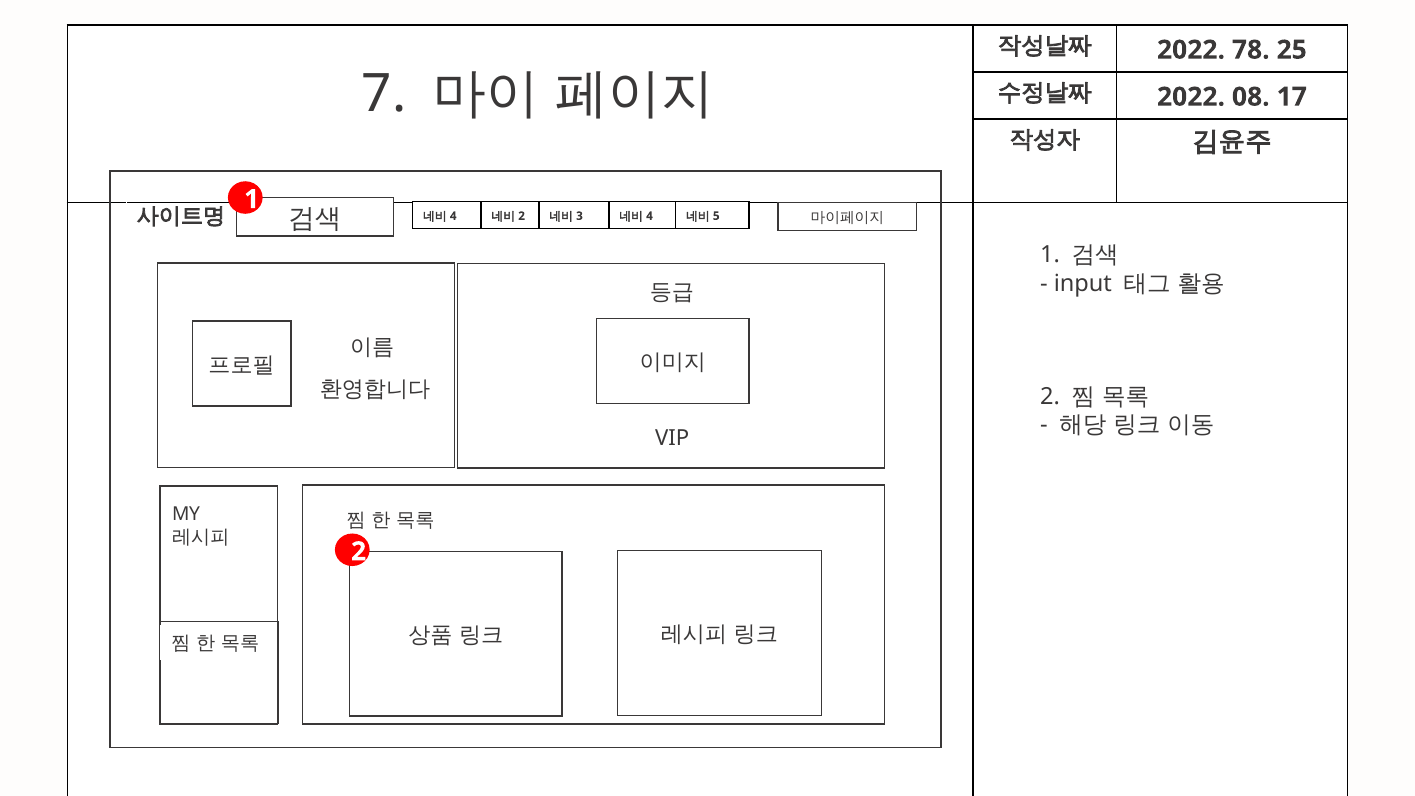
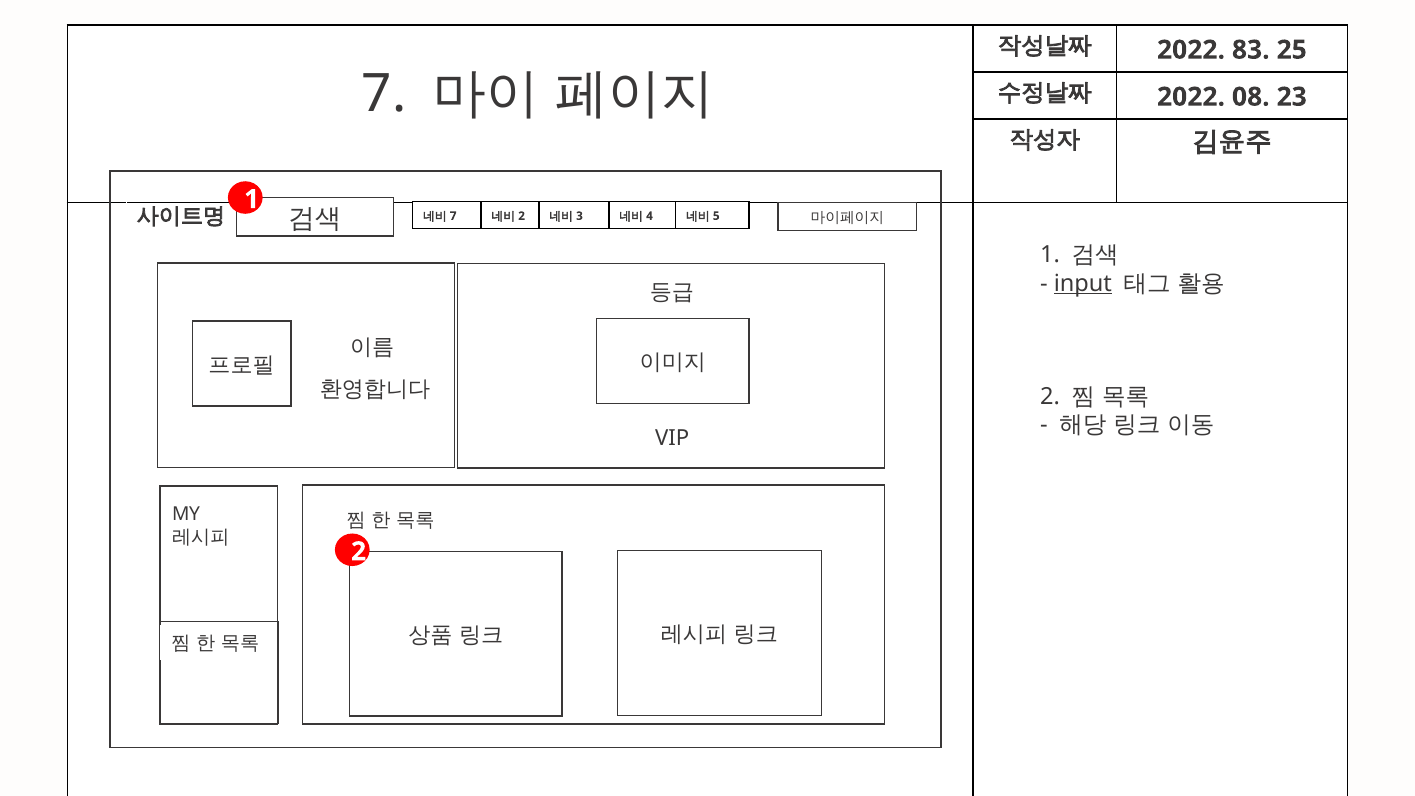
78: 78 -> 83 (1251, 50)
17: 17 -> 23 (1292, 97)
4: 4 -> 7 (453, 216)
input underline: none -> present (1083, 283)
